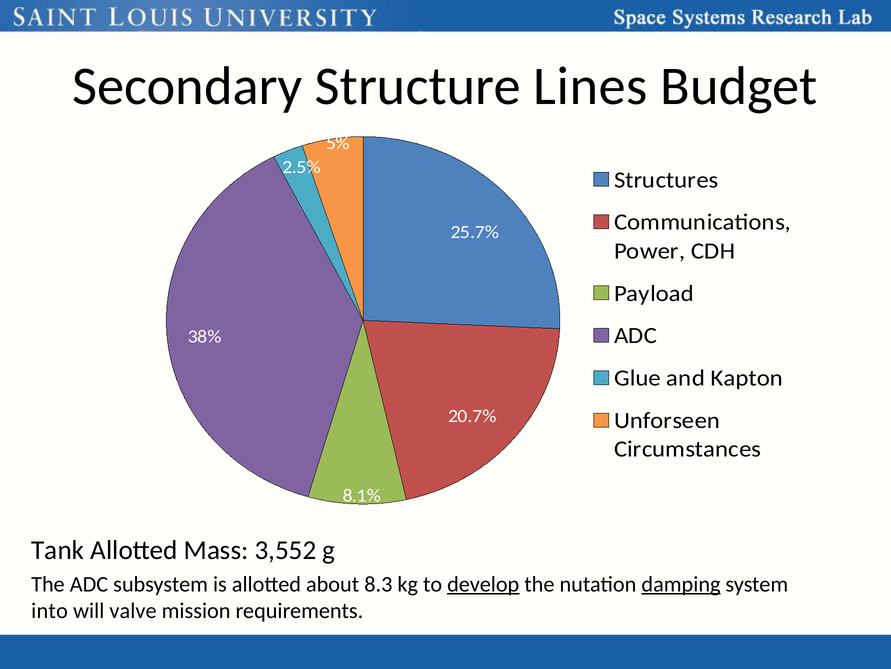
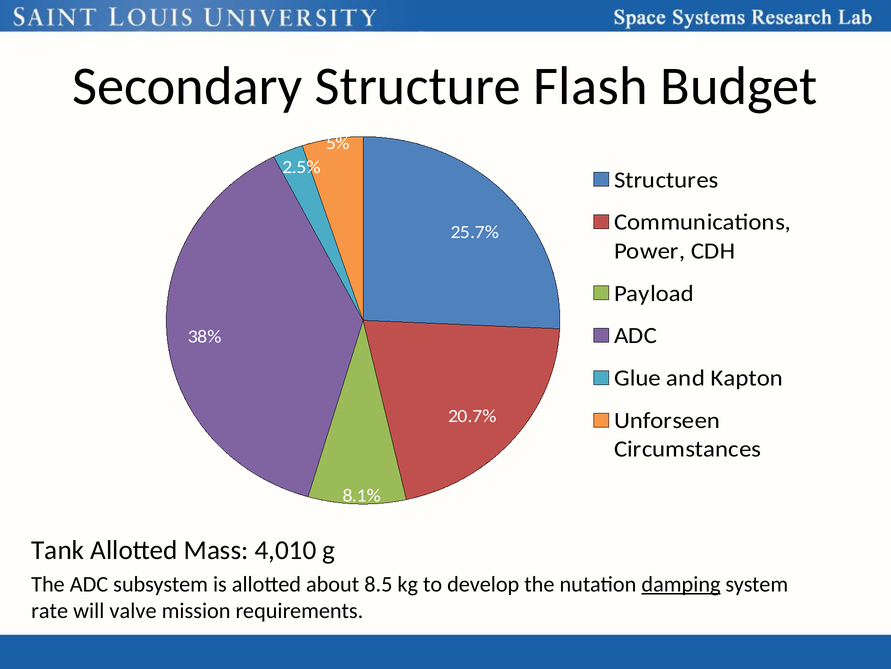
Lines: Lines -> Flash (590, 86)
3,552: 3,552 -> 4,010 (285, 550)
8.3: 8.3 -> 8.5 (378, 584)
develop underline: present -> none (483, 584)
into: into -> rate (50, 610)
